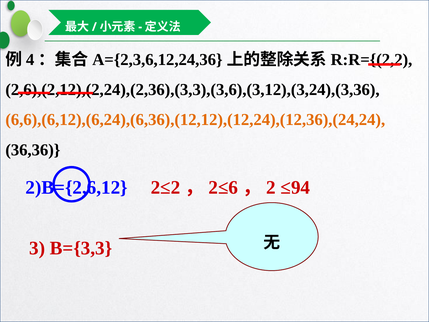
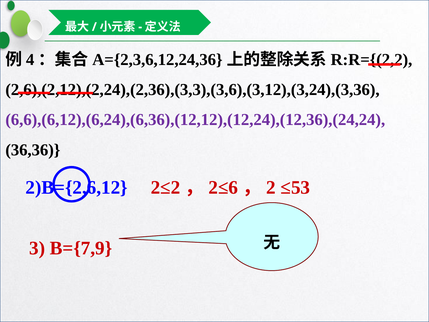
6,6),(6,12),(6,24),(6,36),(12,12),(12,24),(12,36),(24,24 colour: orange -> purple (195, 120)
≤94: ≤94 -> ≤53 (295, 187)
B={3,3: B={3,3 -> B={7,9 (81, 248)
